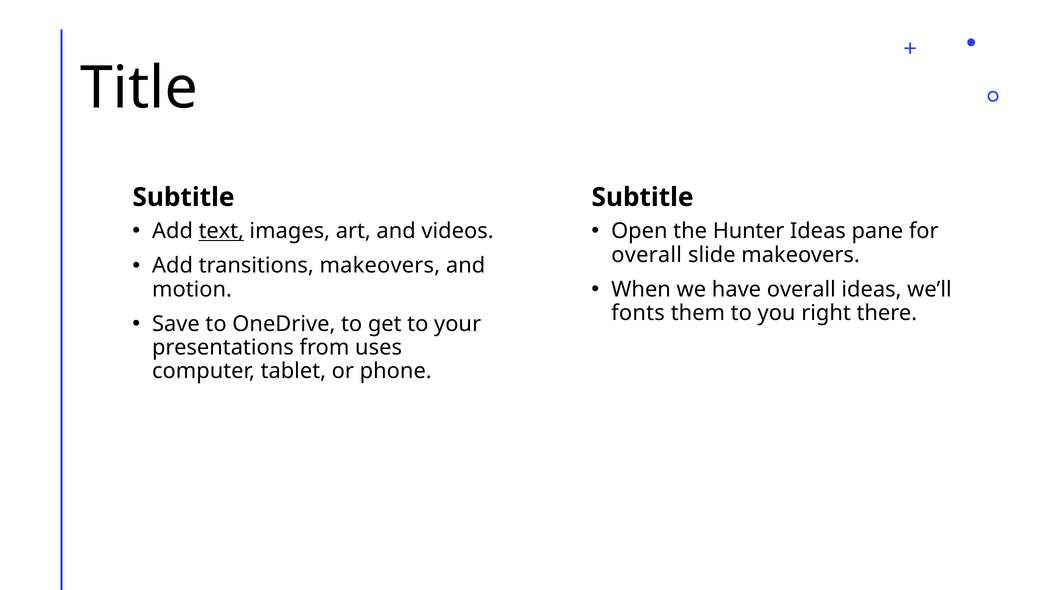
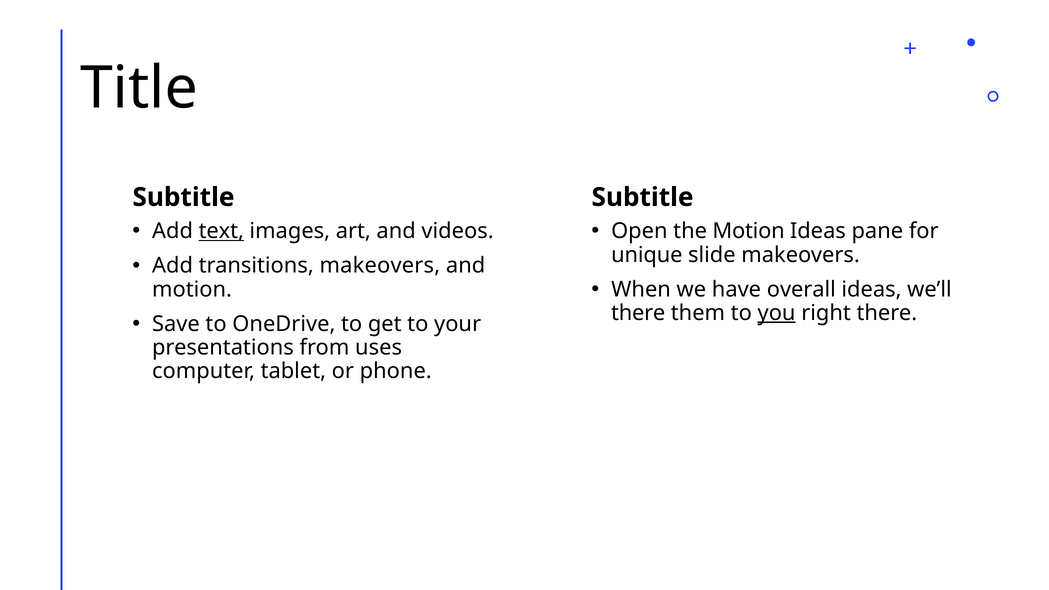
the Hunter: Hunter -> Motion (749, 231)
overall: overall -> unique (647, 255)
fonts: fonts -> there (638, 313)
you underline: none -> present (777, 313)
